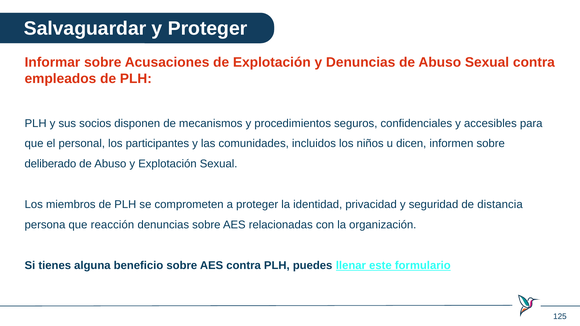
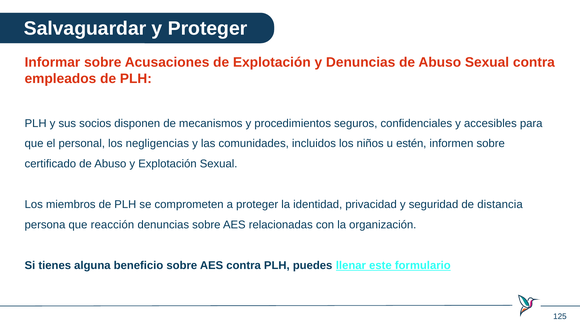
participantes: participantes -> negligencias (157, 144)
dicen: dicen -> estén (411, 144)
deliberado: deliberado -> certificado (50, 164)
